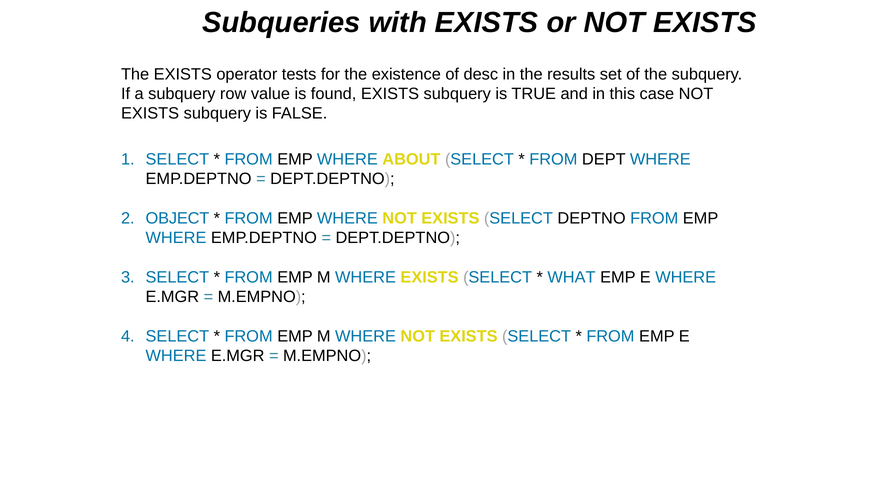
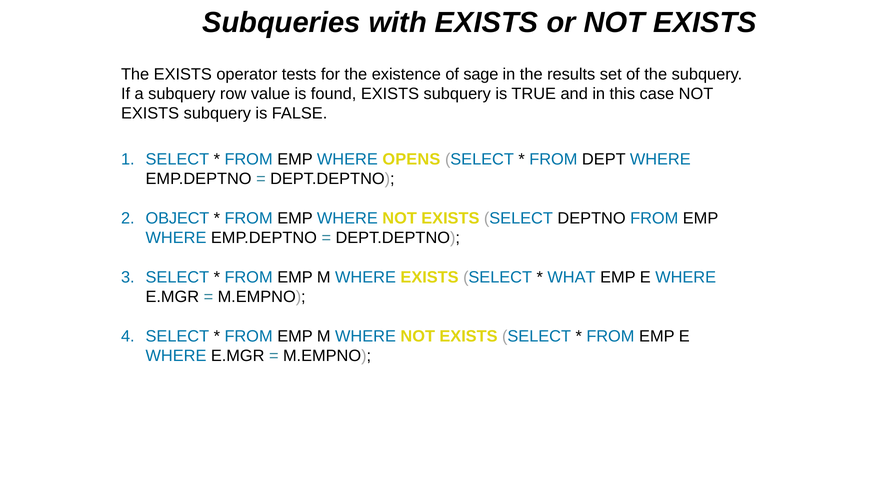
desc: desc -> sage (481, 74)
ABOUT: ABOUT -> OPENS (411, 159)
